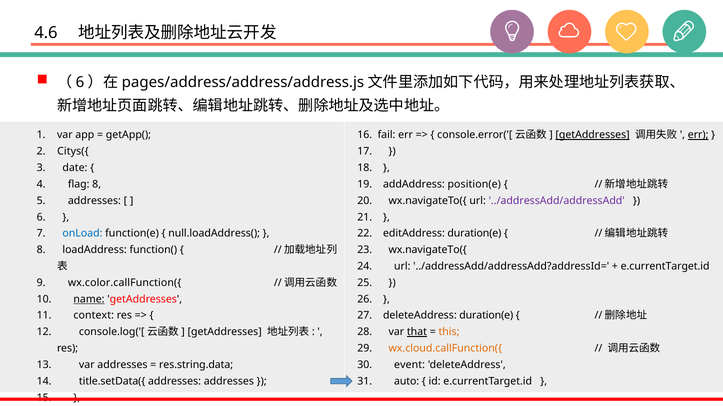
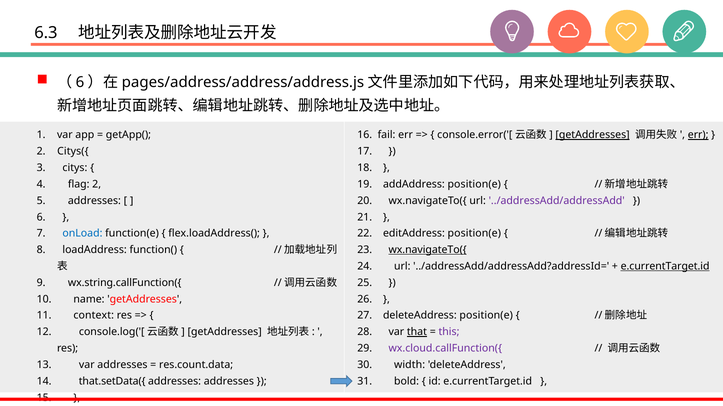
4.6: 4.6 -> 6.3 (46, 33)
date: date -> citys (75, 168)
flag 8: 8 -> 2 (97, 185)
null.loadAddress(: null.loadAddress( -> flex.loadAddress( (214, 234)
editAddress duration(e: duration(e -> position(e (474, 234)
wx.navigateTo({ underline: none -> present (428, 250)
e.currentTarget.id underline: none -> present (665, 267)
wx.color.callFunction({: wx.color.callFunction({ -> wx.string.callFunction({ (125, 283)
name underline: present -> none (89, 300)
deleteAddress duration(e: duration(e -> position(e (486, 316)
this colour: orange -> purple (449, 332)
wx.cloud.callFunction({ colour: orange -> purple (445, 349)
res.string.data: res.string.data -> res.count.data (196, 365)
event: event -> width (410, 365)
title.setData({: title.setData({ -> that.setData({ (112, 382)
auto: auto -> bold (407, 382)
